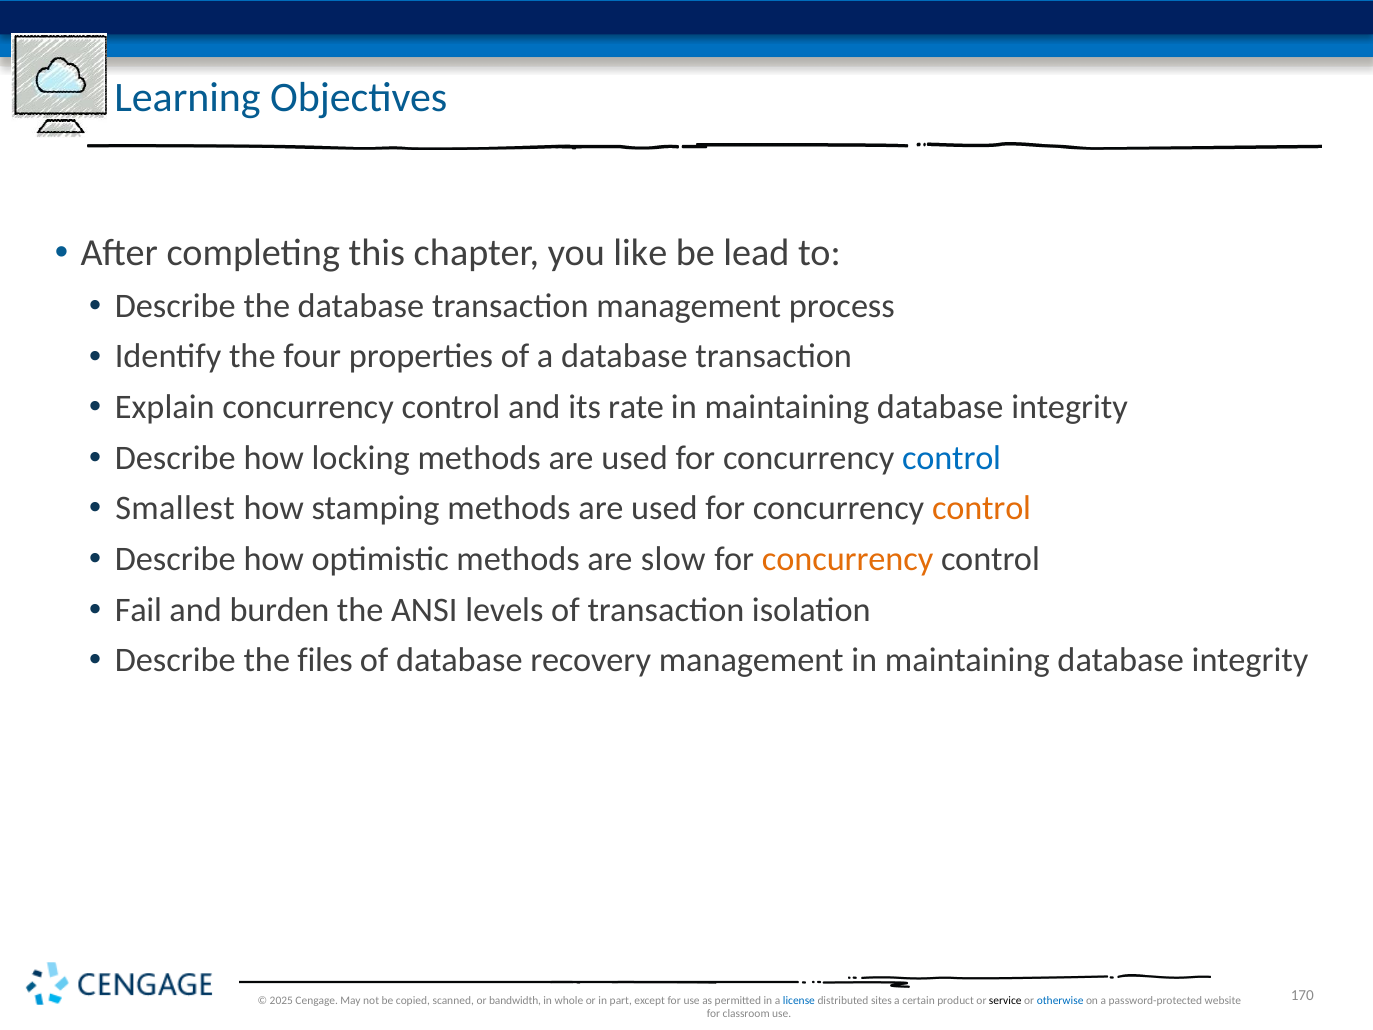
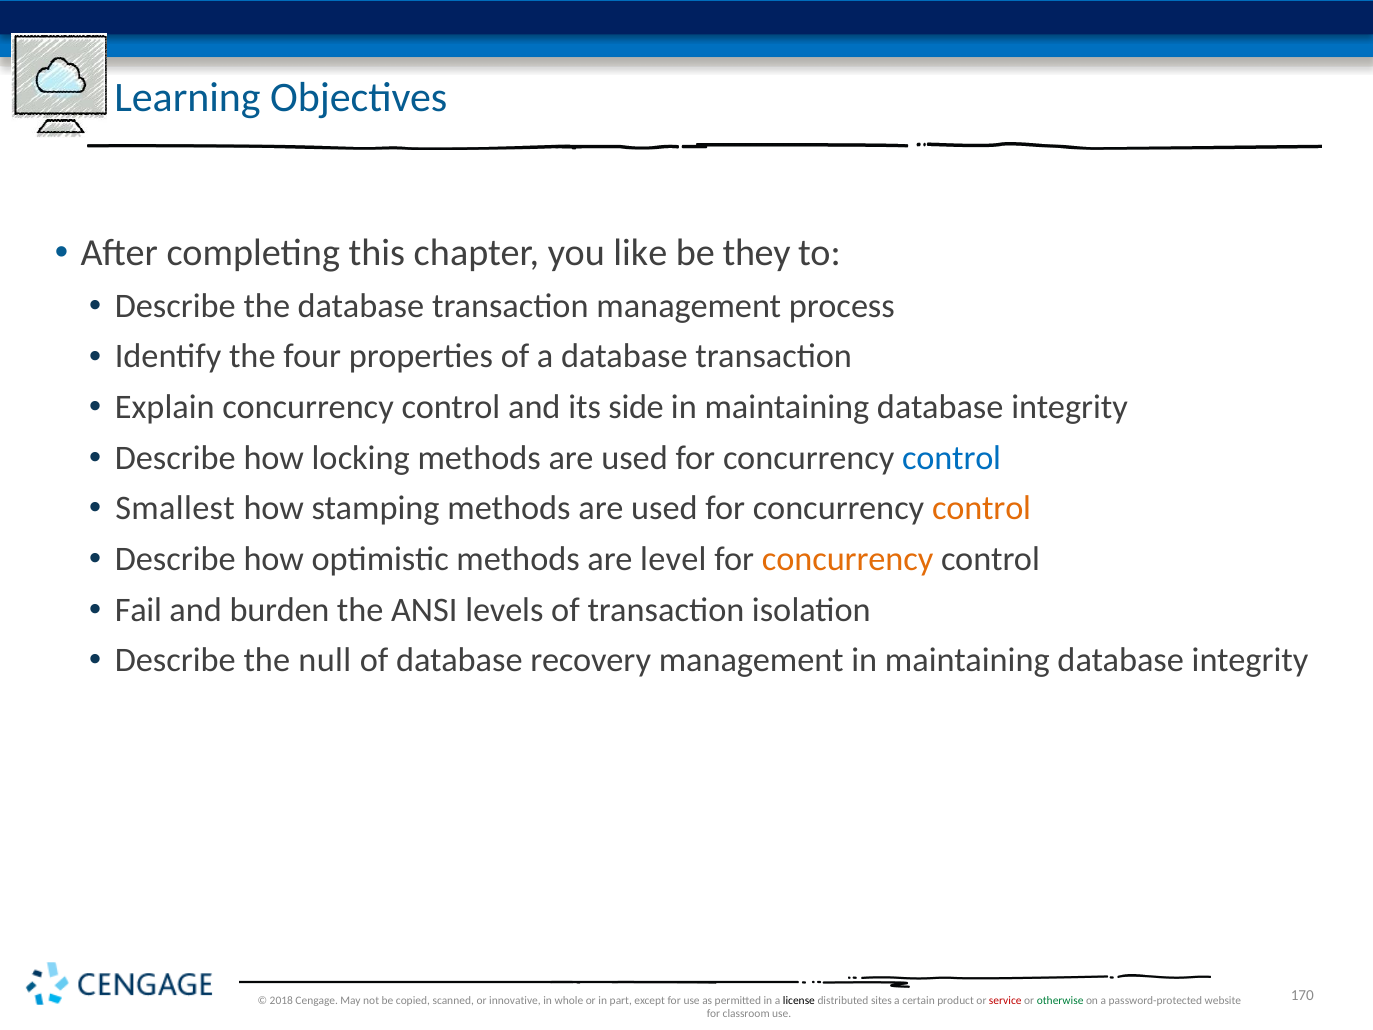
lead: lead -> they (757, 253)
rate: rate -> side (636, 407)
slow: slow -> level (673, 559)
files: files -> null (325, 660)
2025: 2025 -> 2018 (281, 1000)
bandwidth: bandwidth -> innovative (515, 1000)
license colour: blue -> black (799, 1000)
service colour: black -> red (1005, 1000)
otherwise colour: blue -> green (1060, 1000)
